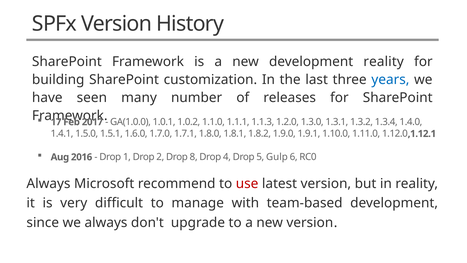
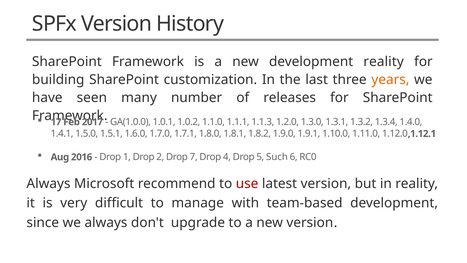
years colour: blue -> orange (390, 79)
8: 8 -> 7 (194, 157)
Gulp: Gulp -> Such (277, 157)
